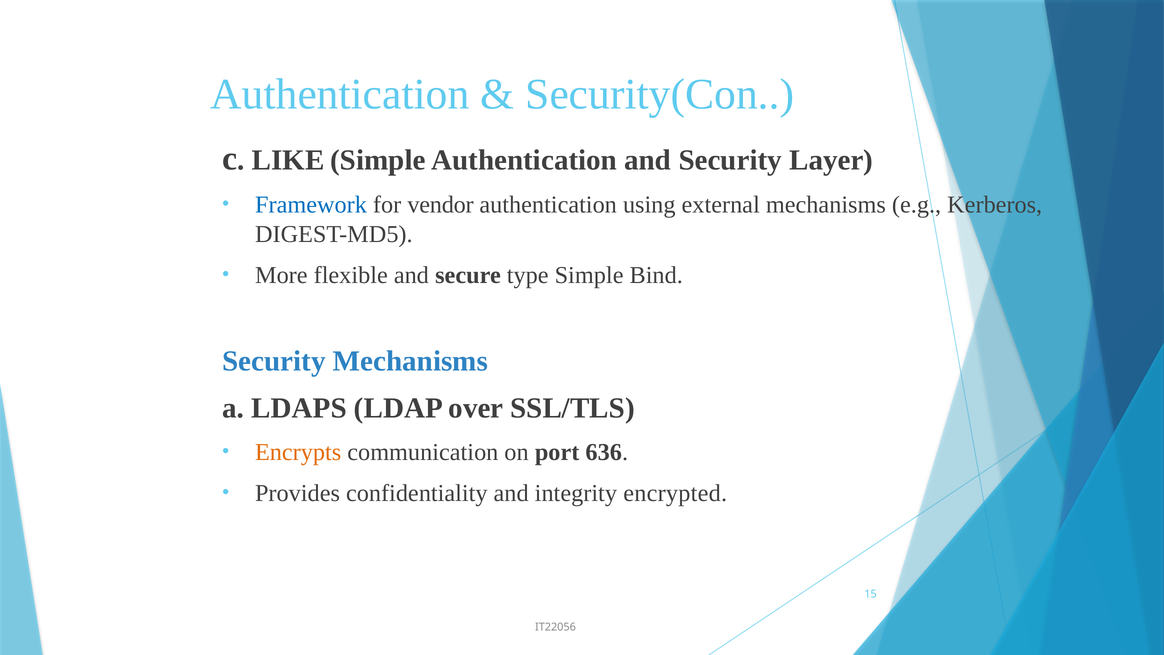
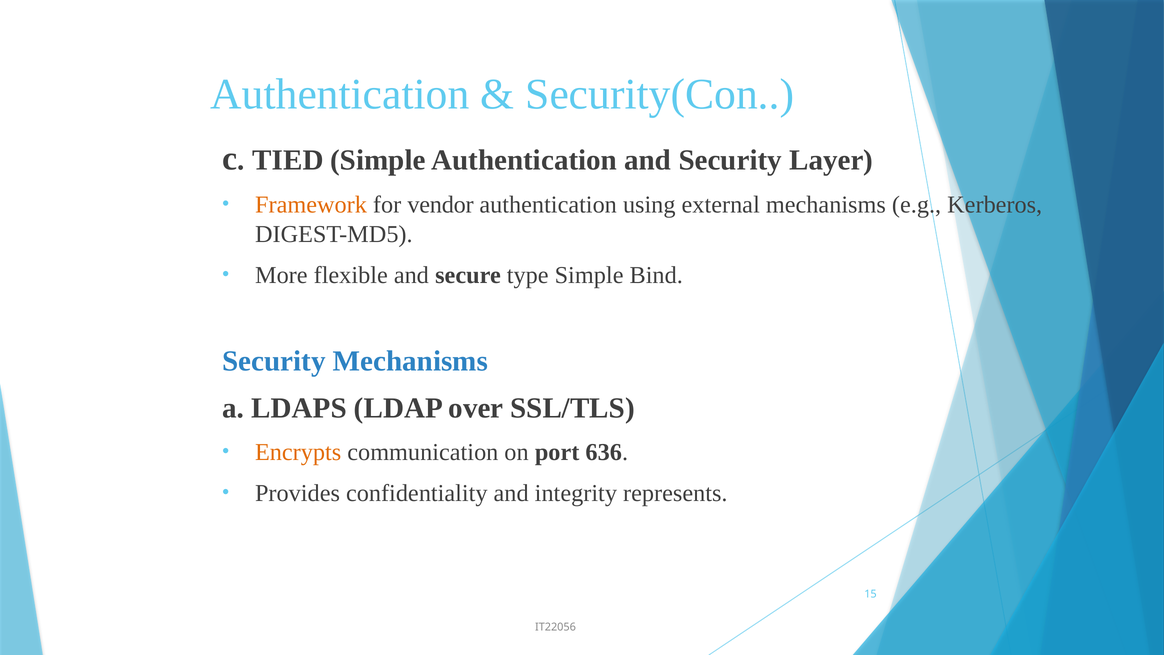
LIKE: LIKE -> TIED (288, 160)
Framework colour: blue -> orange (311, 205)
encrypted: encrypted -> represents (675, 493)
